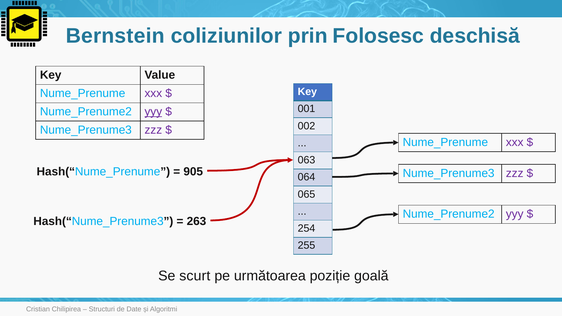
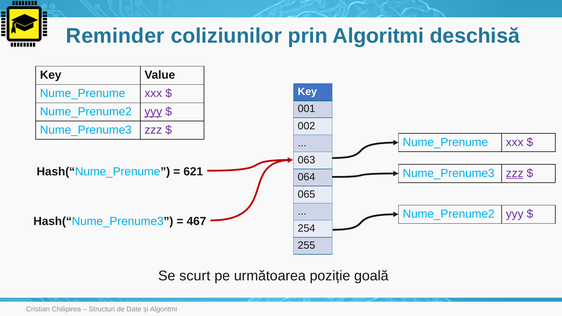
Bernstein: Bernstein -> Reminder (115, 36)
prin Folosesc: Folosesc -> Algoritmi (378, 36)
905: 905 -> 621 (193, 172)
zzz underline: none -> present (515, 173)
263: 263 -> 467 (196, 221)
